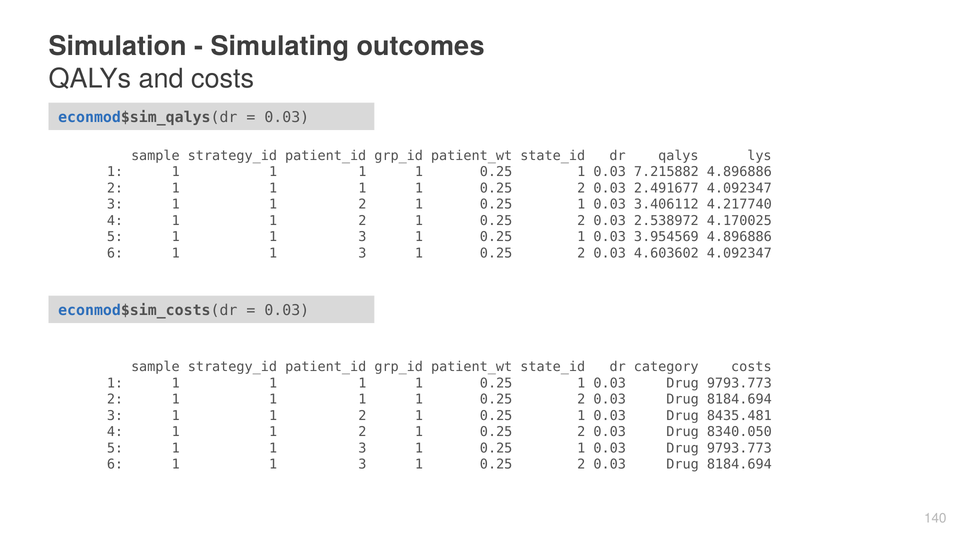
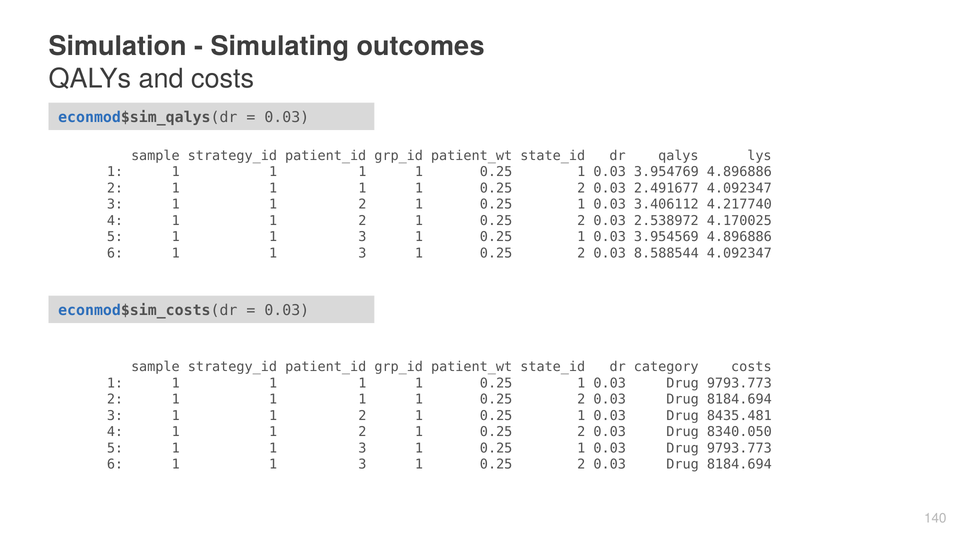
7.215882: 7.215882 -> 3.954769 (666, 172)
4.603602: 4.603602 -> 8.588544 (666, 253)
